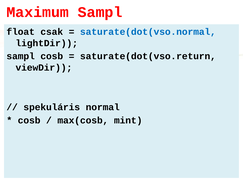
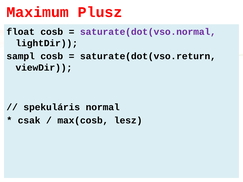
Maximum Sampl: Sampl -> Plusz (100, 12)
float csak: csak -> cosb (52, 32)
saturate(dot(vso.normal colour: blue -> purple (148, 32)
cosb: cosb -> csak (29, 121)
mint: mint -> lesz (128, 121)
